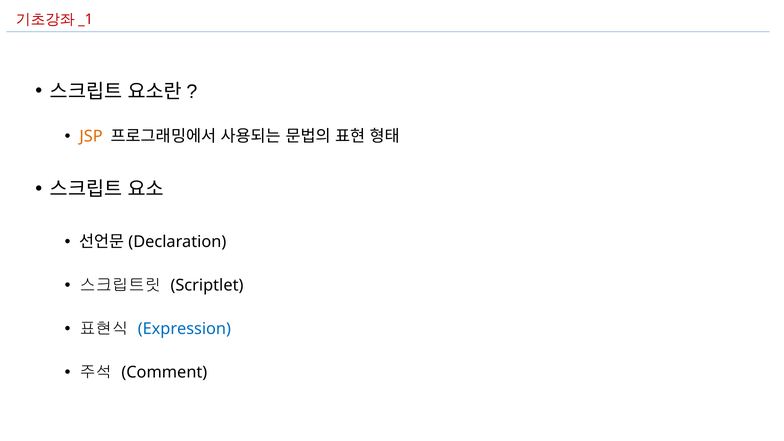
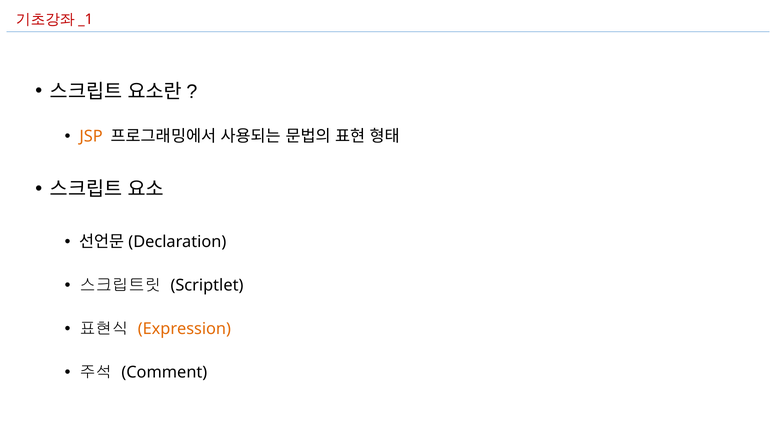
Expression colour: blue -> orange (184, 329)
